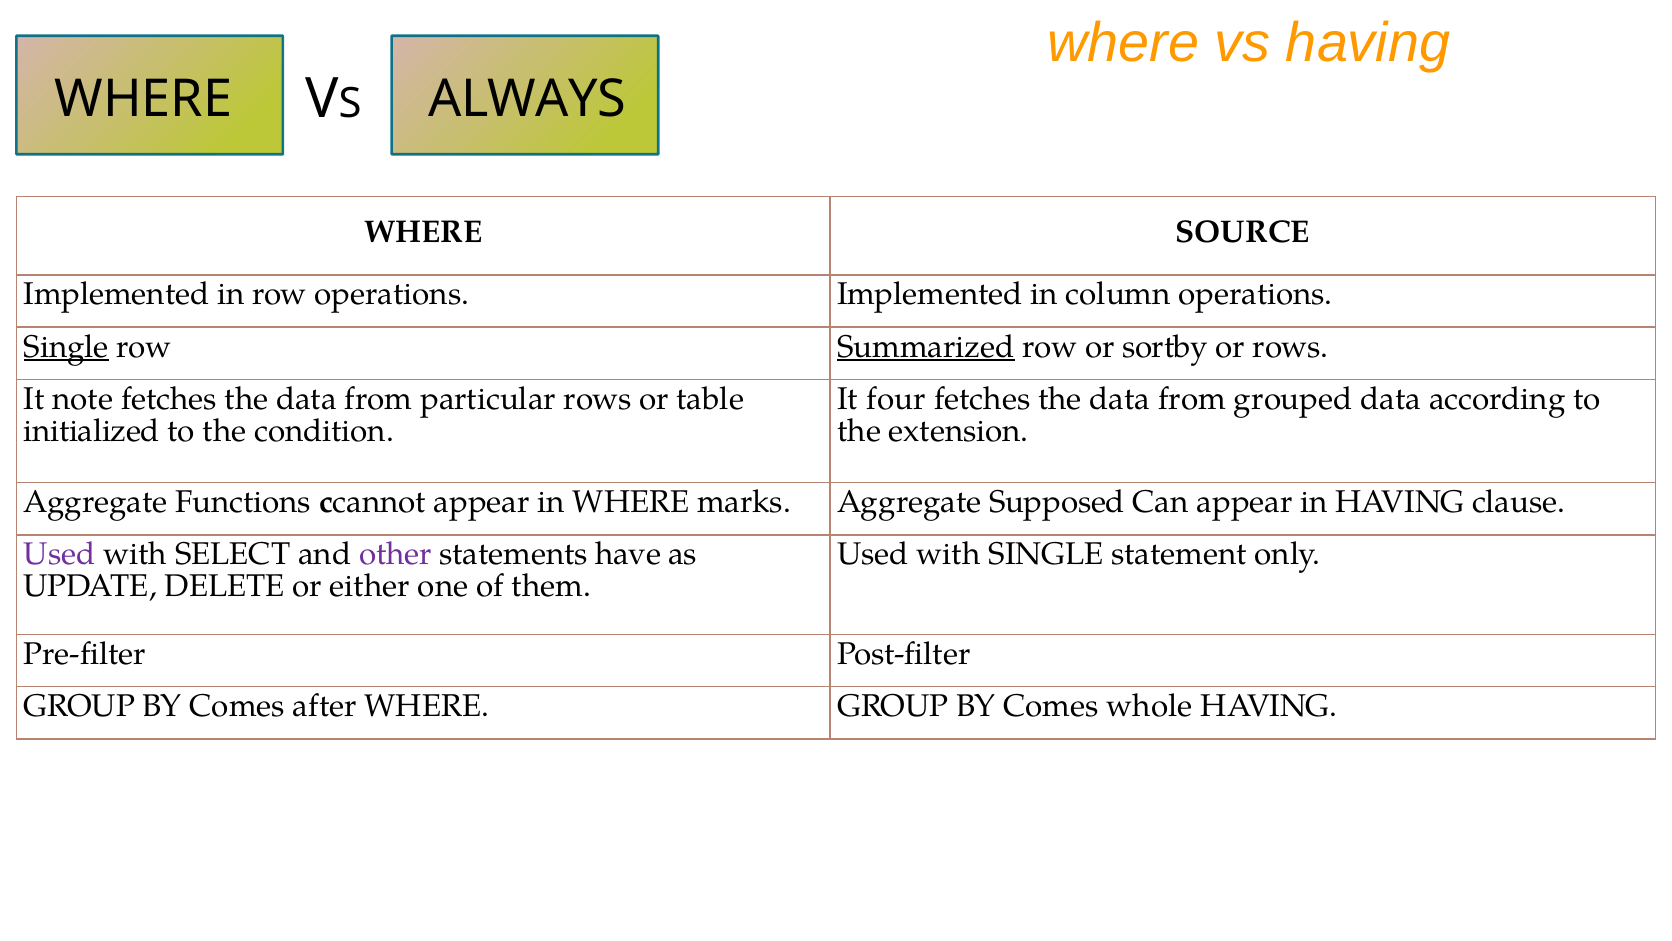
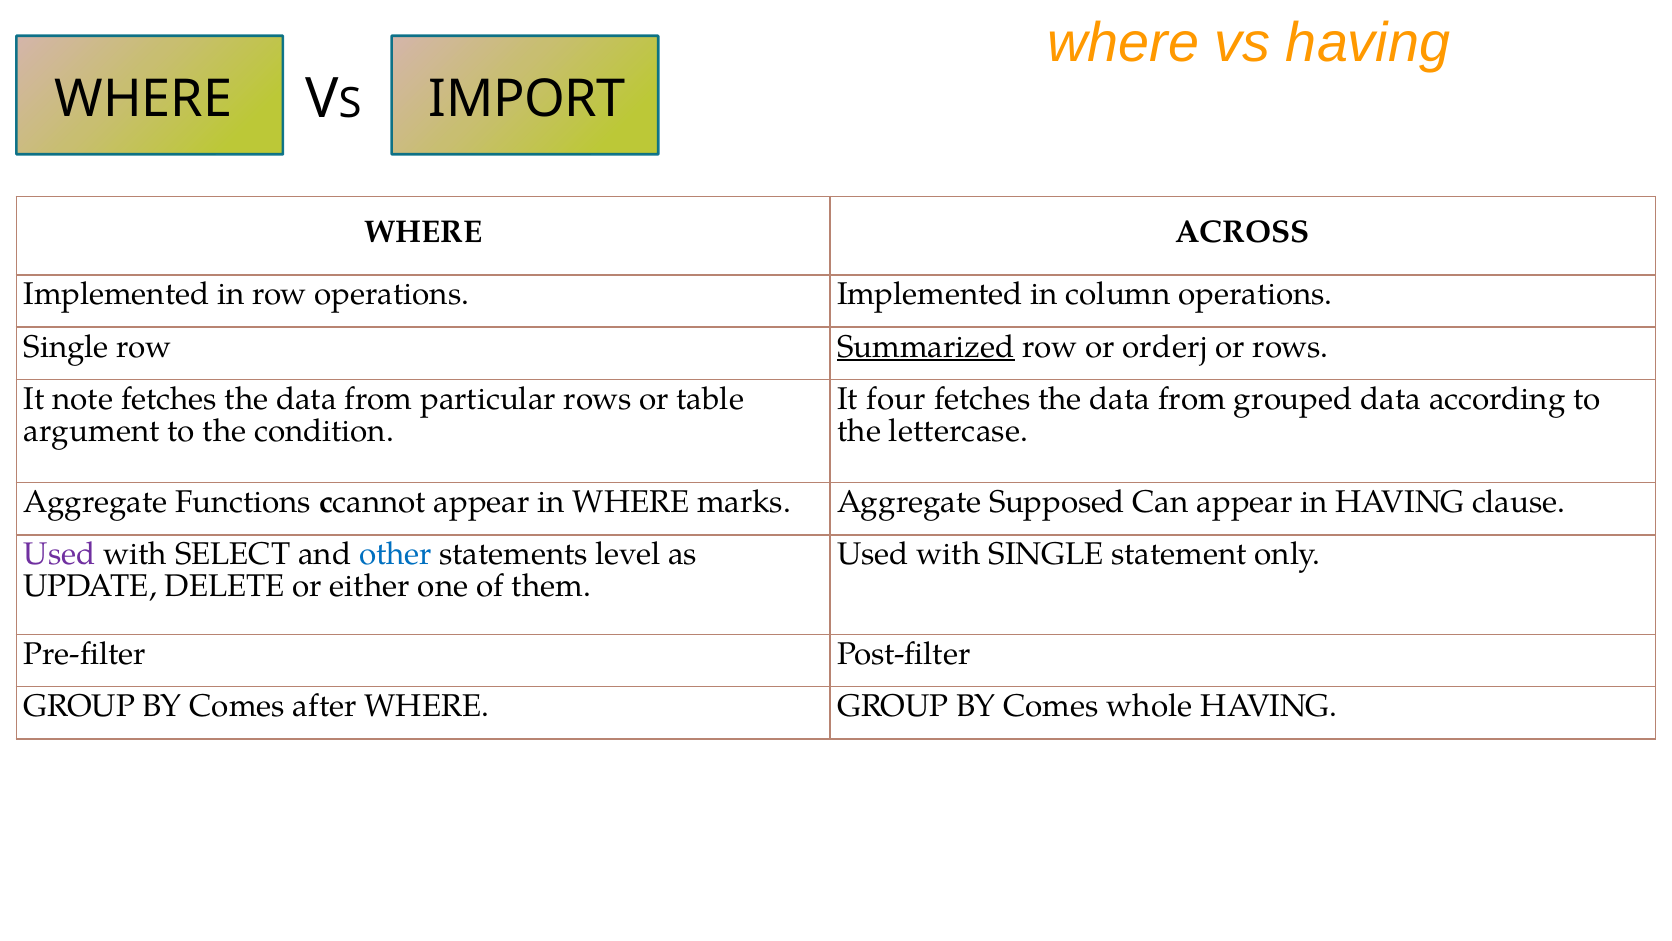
ALWAYS: ALWAYS -> IMPORT (527, 99)
SOURCE: SOURCE -> ACROSS (1243, 232)
Single underline: present -> none (66, 347)
sortby: sortby -> orderj (1165, 347)
initialized: initialized -> argument (92, 431)
extension: extension -> lettercase (959, 431)
other colour: purple -> blue (395, 554)
have: have -> level (628, 554)
